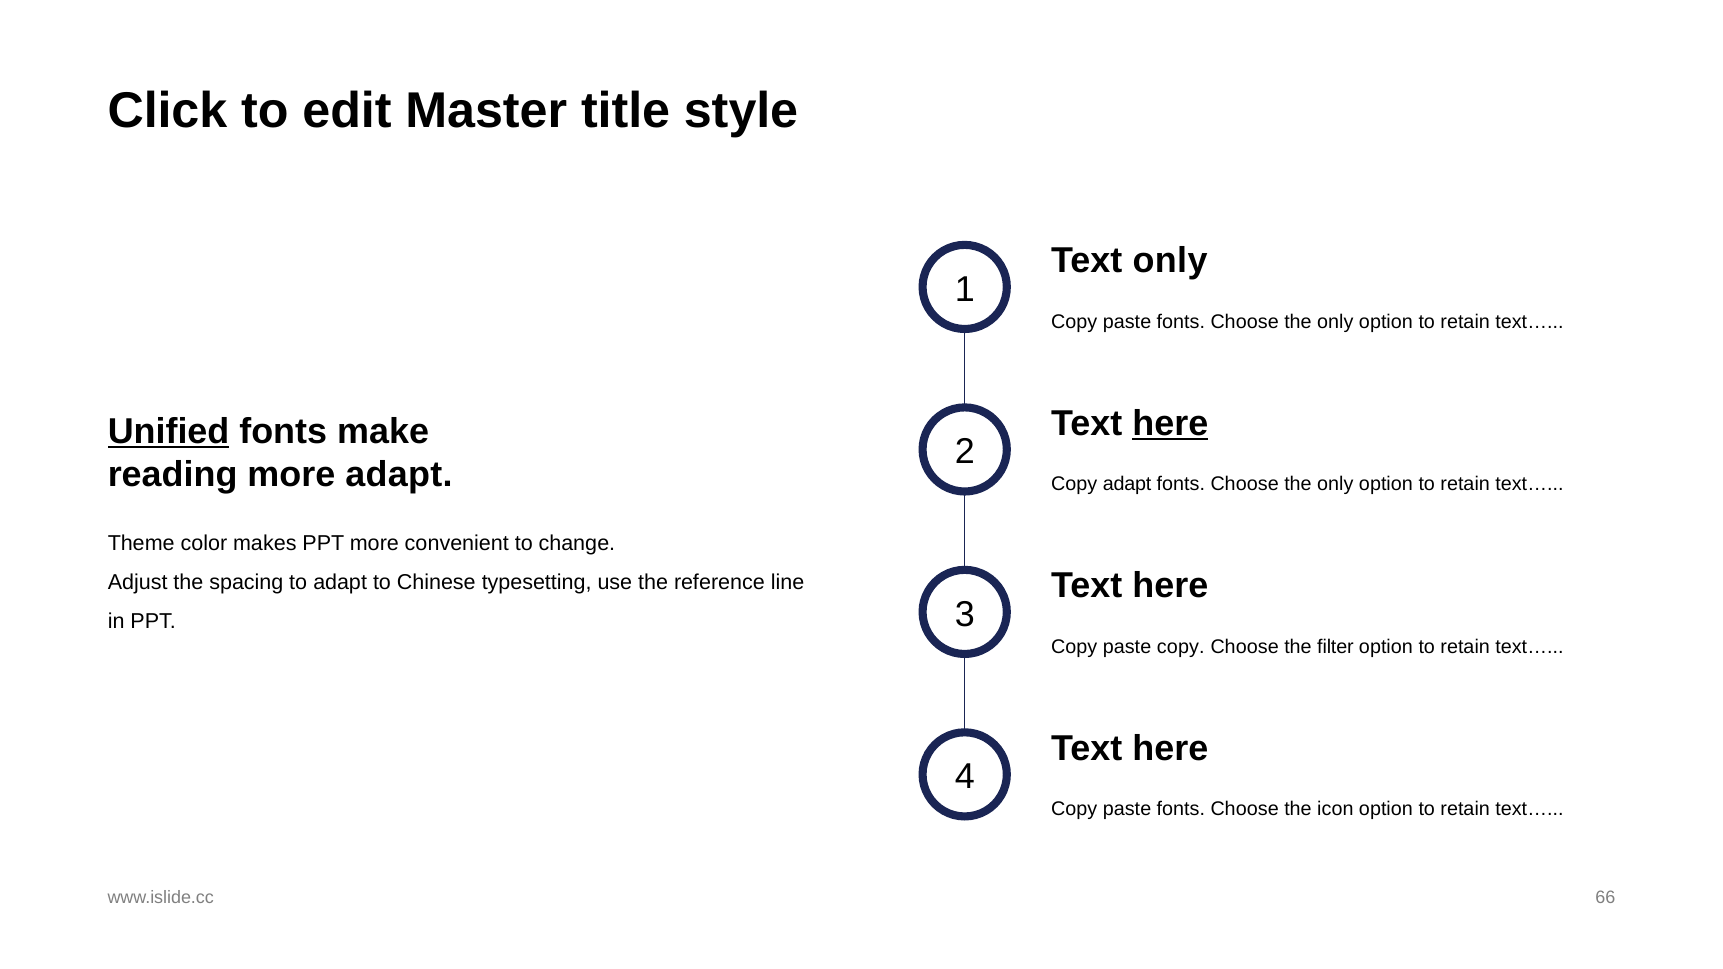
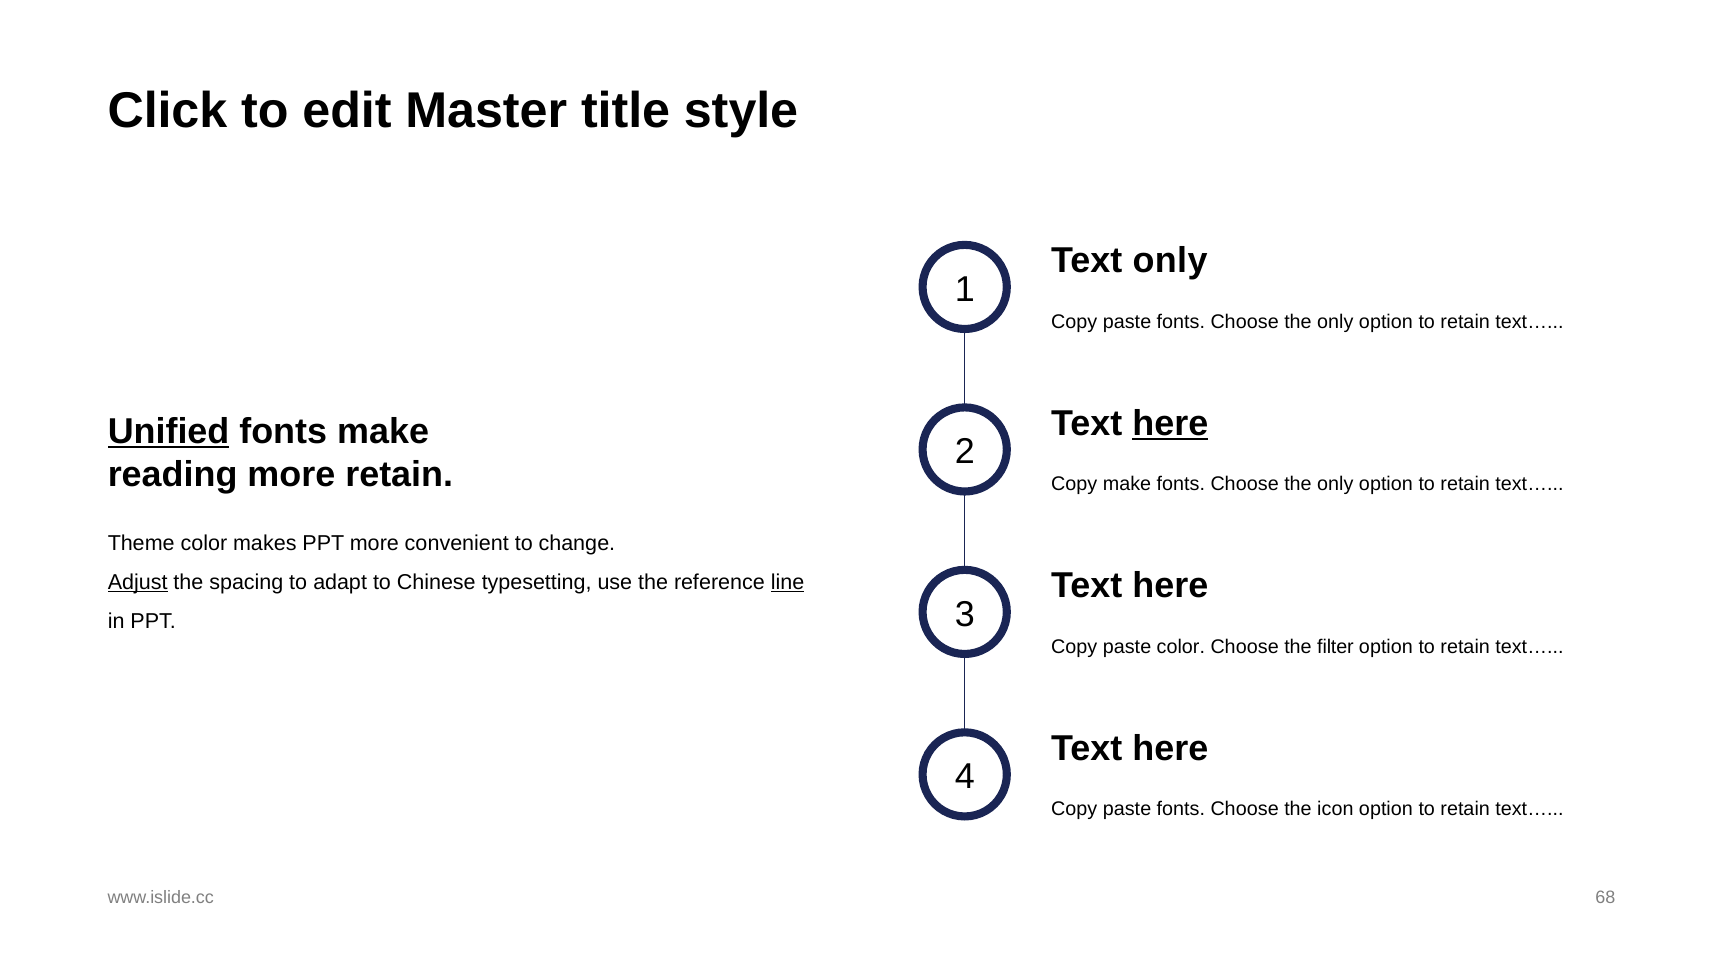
more adapt: adapt -> retain (399, 475)
Copy adapt: adapt -> make (1127, 485)
Adjust underline: none -> present (138, 582)
line underline: none -> present (788, 582)
paste copy: copy -> color (1181, 647)
66: 66 -> 68 (1605, 898)
